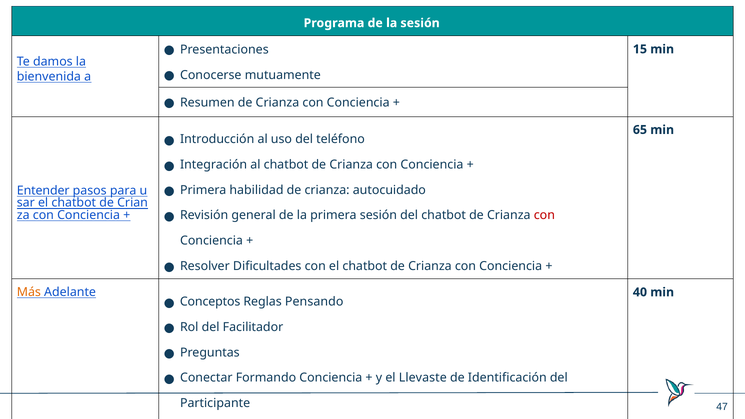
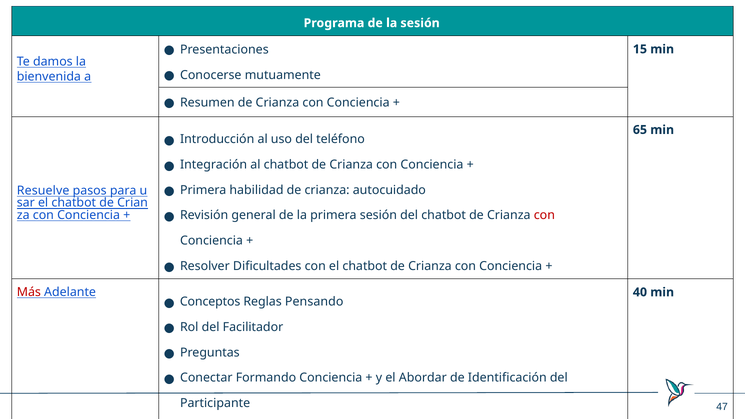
Entender: Entender -> Resuelve (43, 191)
Más colour: orange -> red (29, 292)
Llevaste: Llevaste -> Abordar (423, 378)
